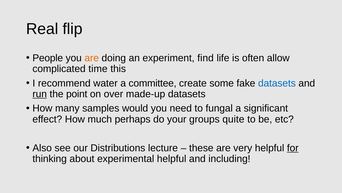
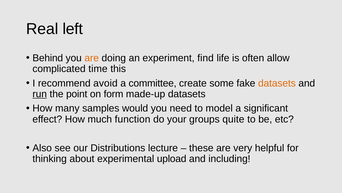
flip: flip -> left (73, 29)
People: People -> Behind (48, 58)
water: water -> avoid (105, 83)
datasets colour: blue -> orange (277, 83)
over: over -> form (114, 94)
fungal: fungal -> model (219, 108)
perhaps: perhaps -> function (133, 119)
for underline: present -> none (293, 148)
experimental helpful: helpful -> upload (172, 158)
